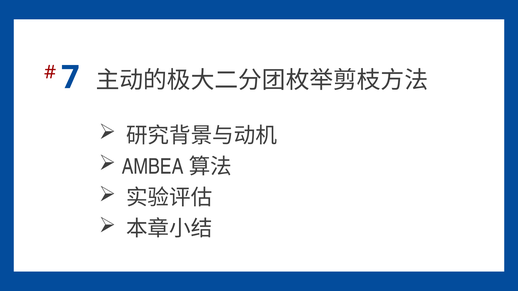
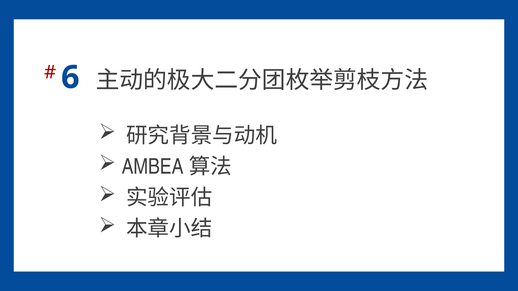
7: 7 -> 6 (70, 78)
